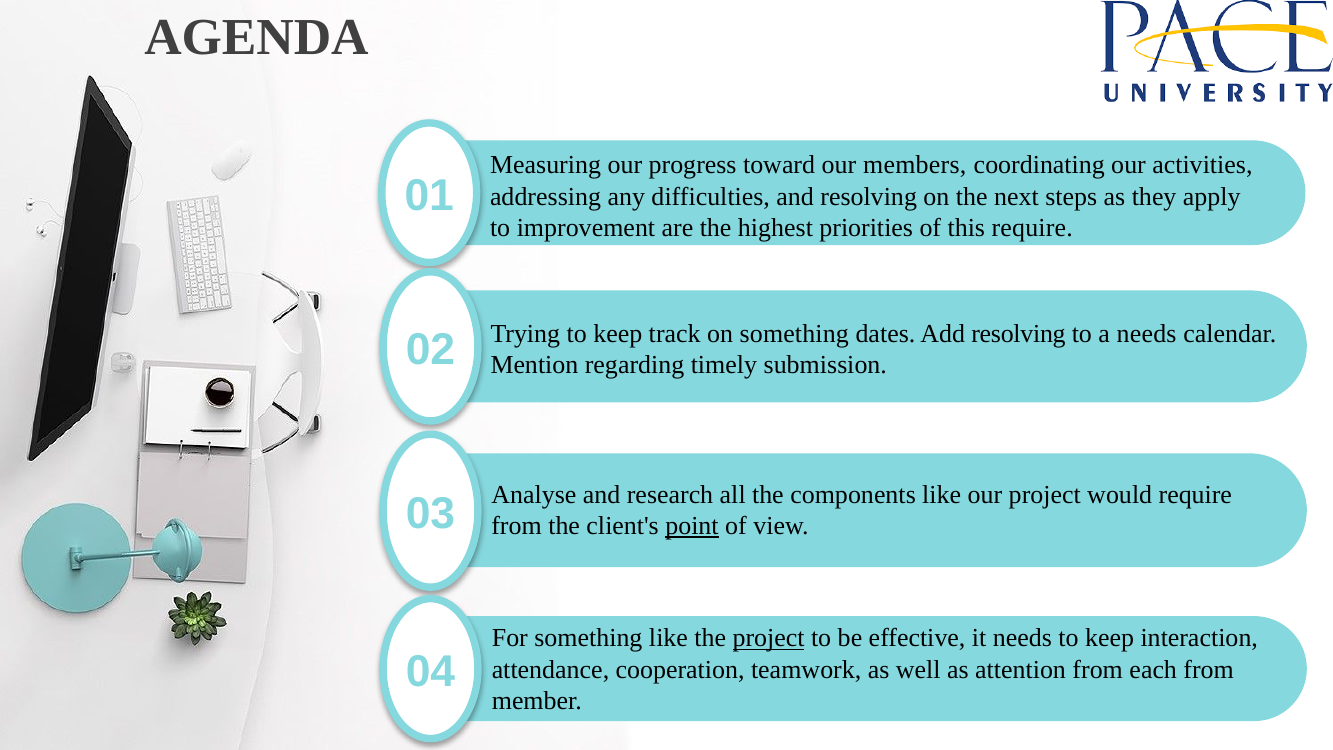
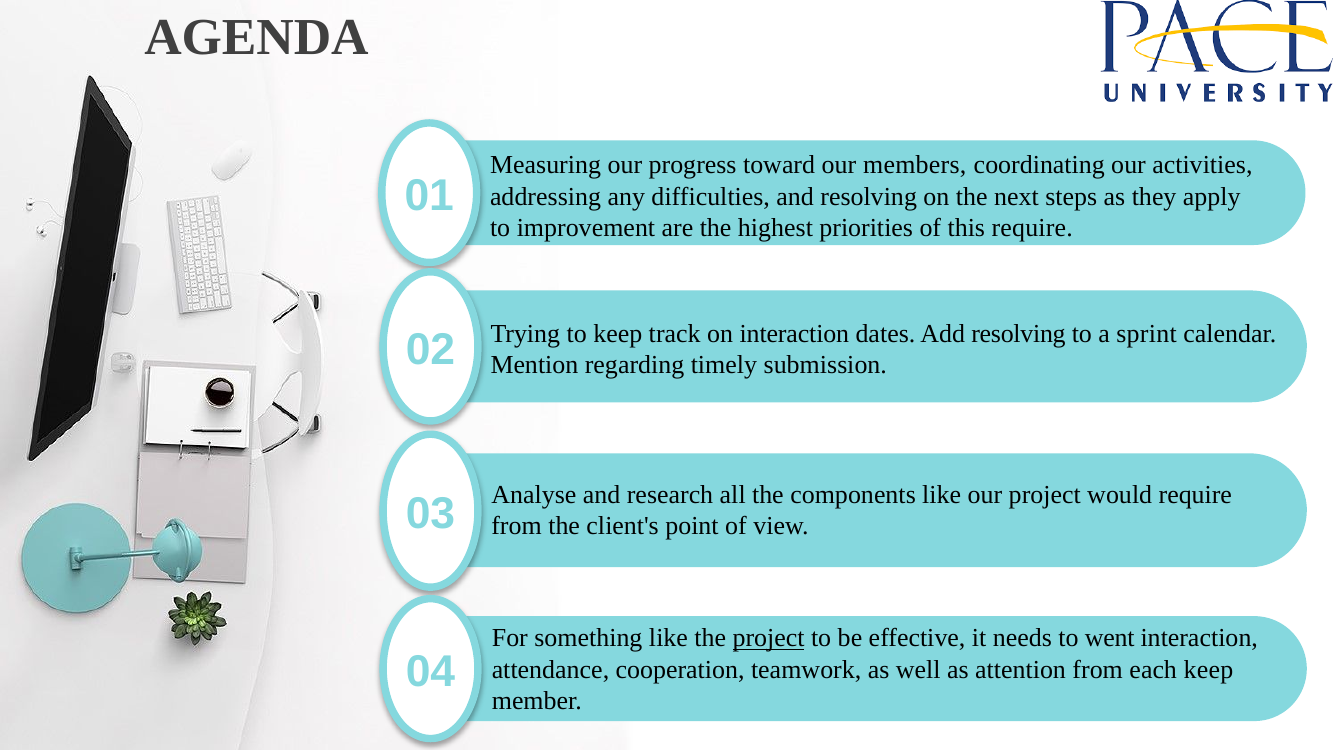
on something: something -> interaction (794, 334)
a needs: needs -> sprint (1147, 334)
point underline: present -> none (692, 526)
needs to keep: keep -> went (1110, 638)
each from: from -> keep (1209, 669)
